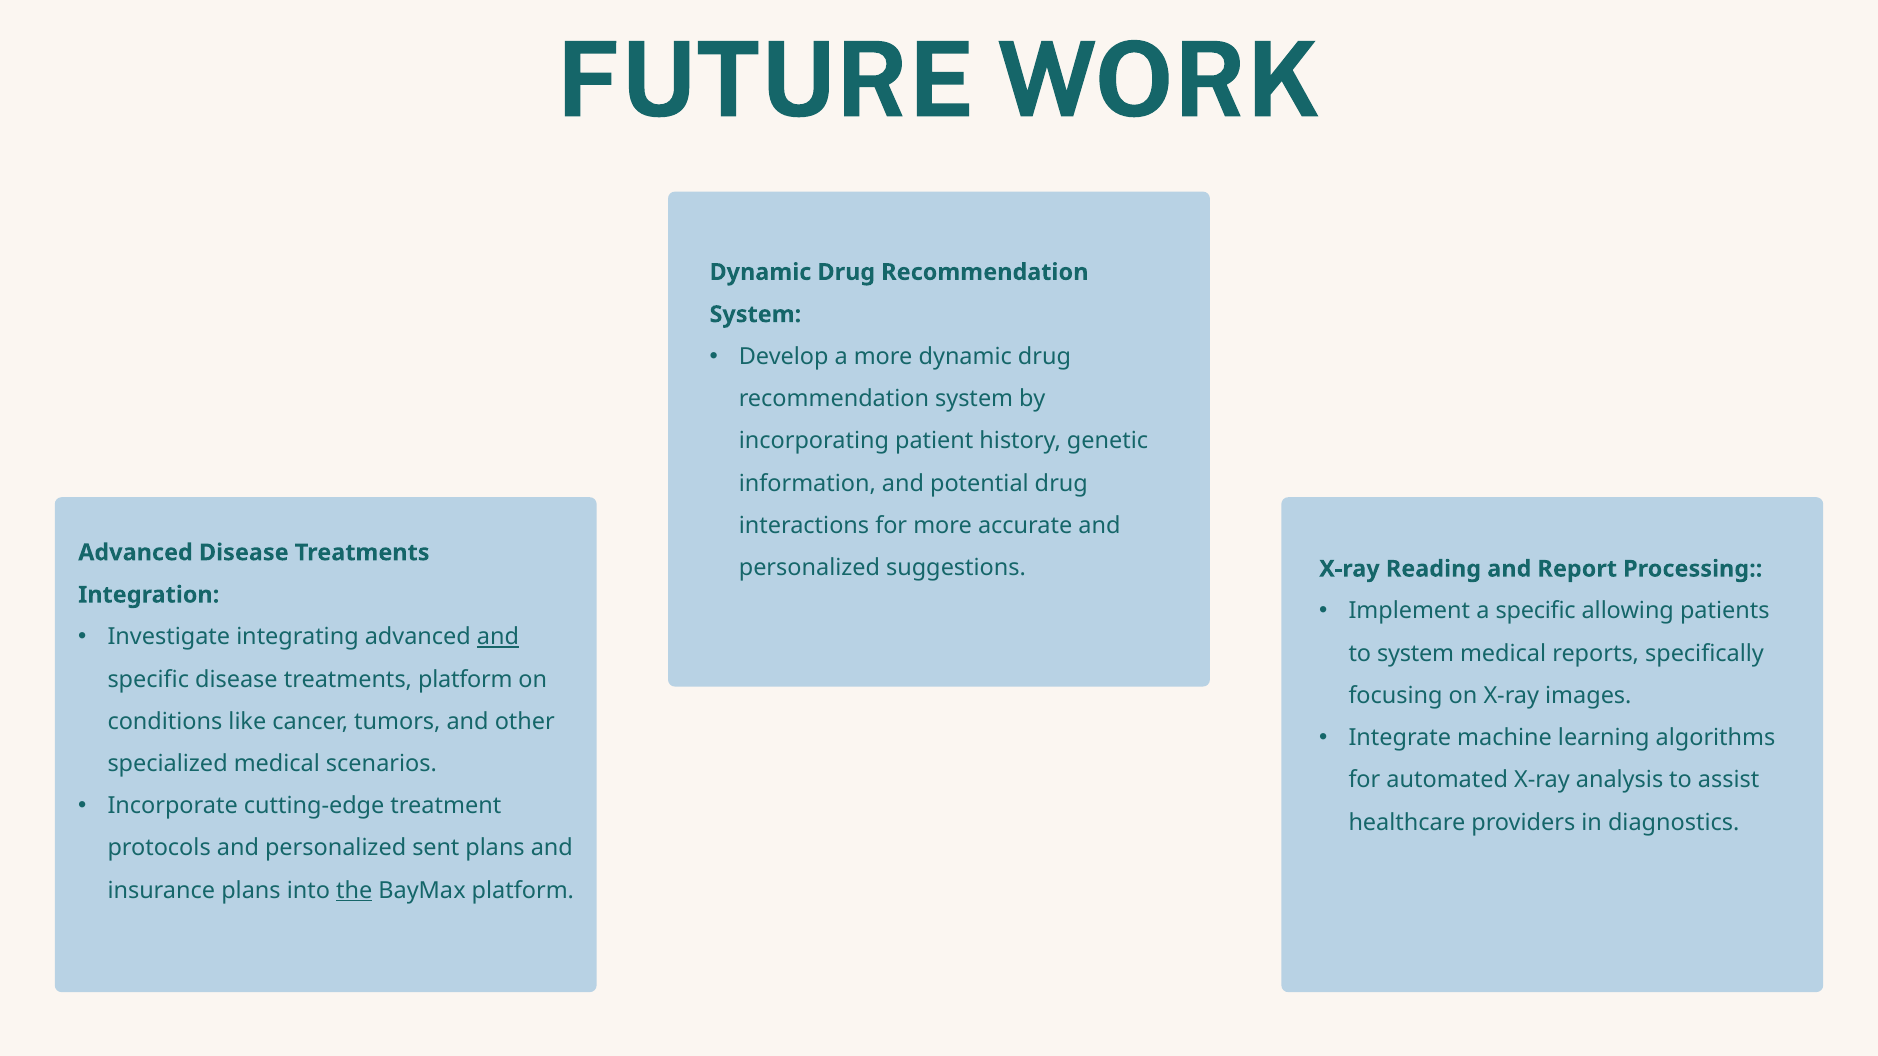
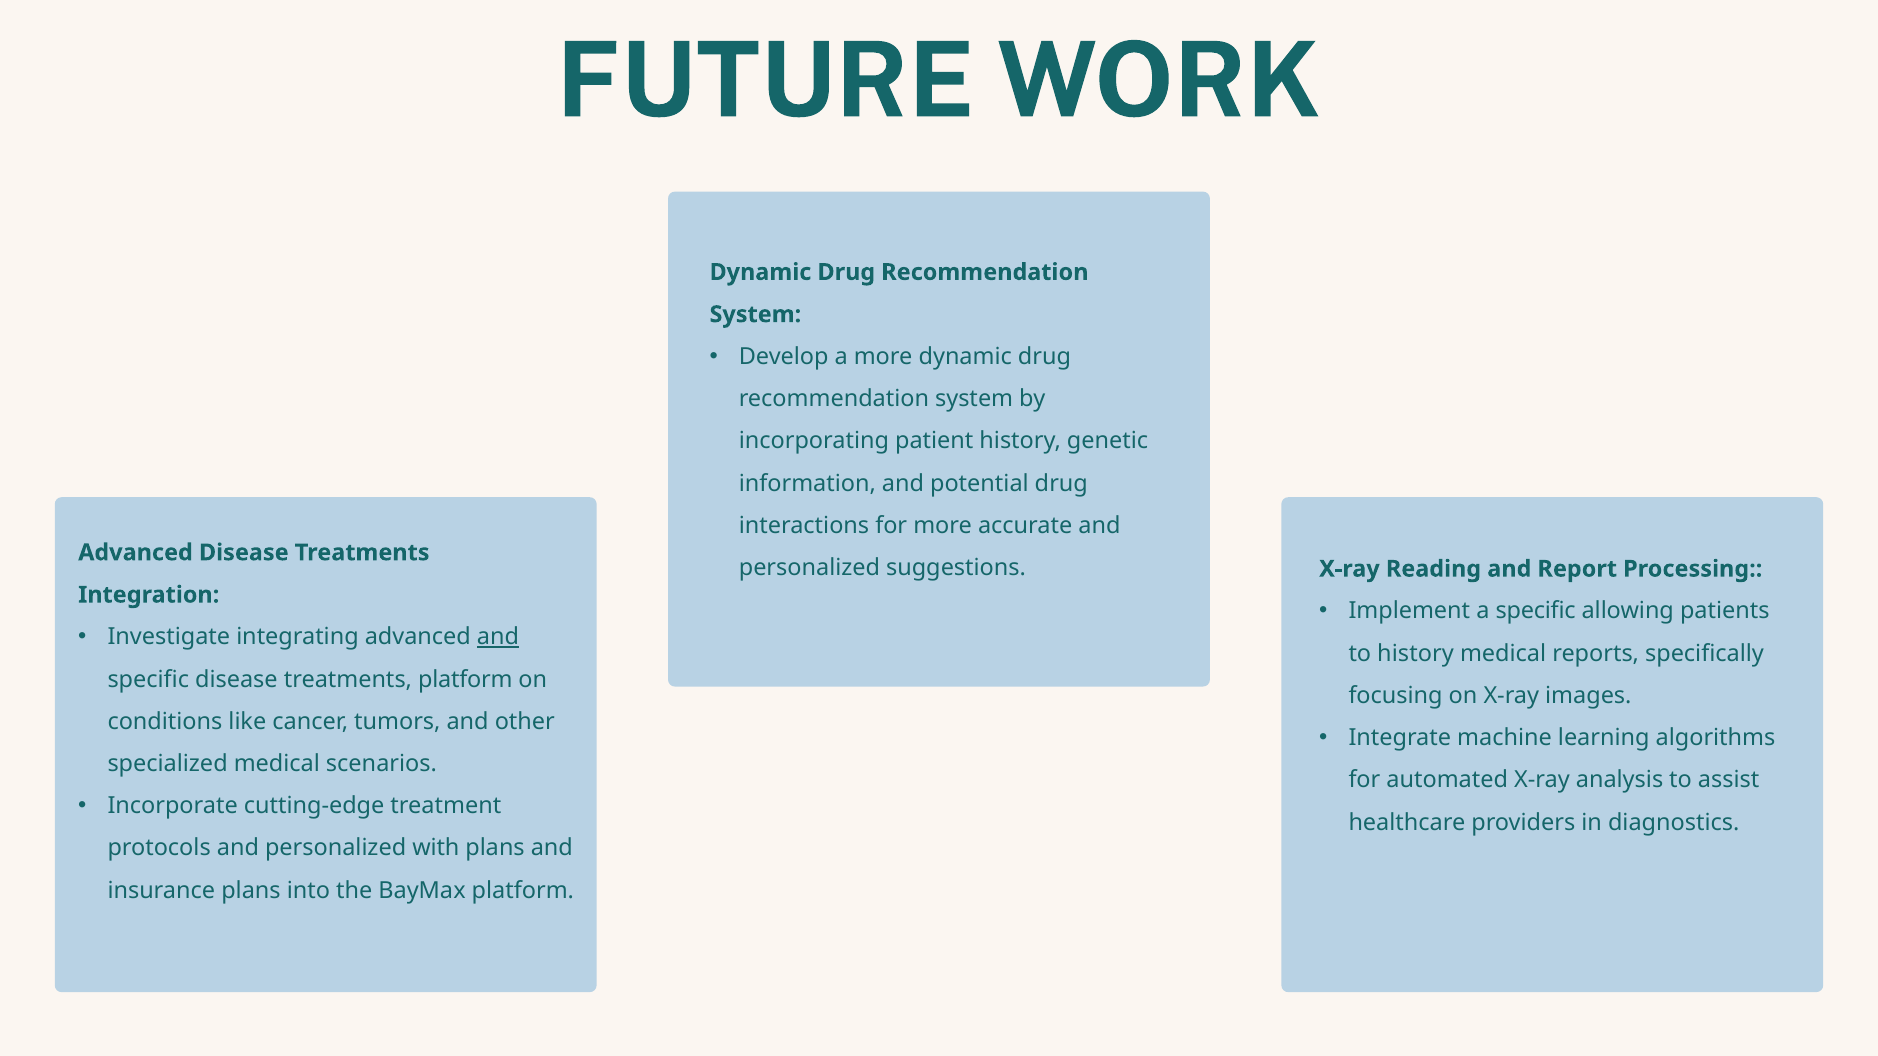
to system: system -> history (1416, 654)
sent: sent -> with (436, 849)
the underline: present -> none (354, 891)
